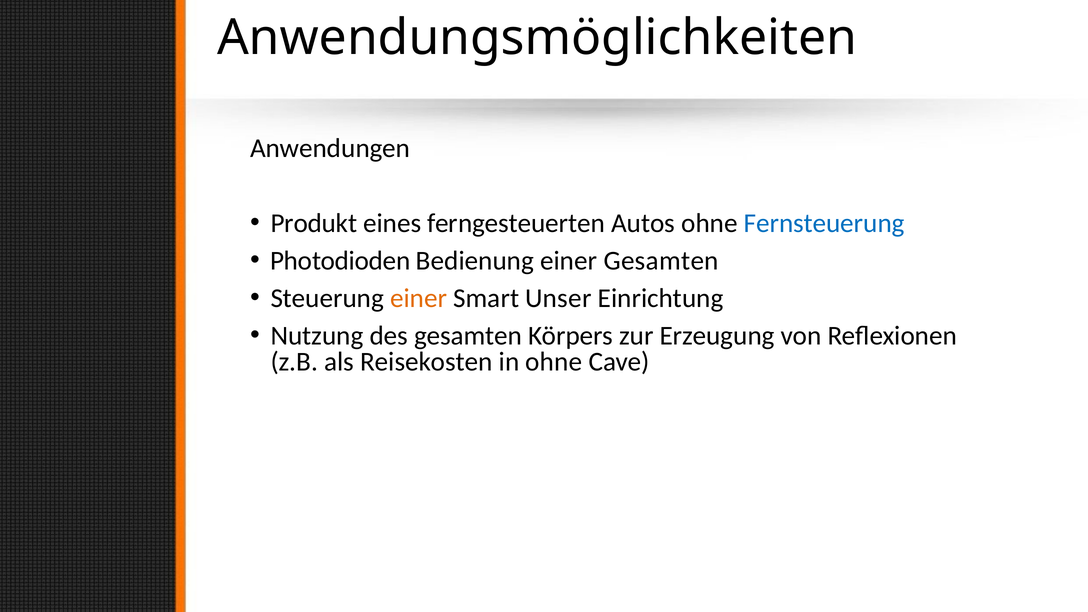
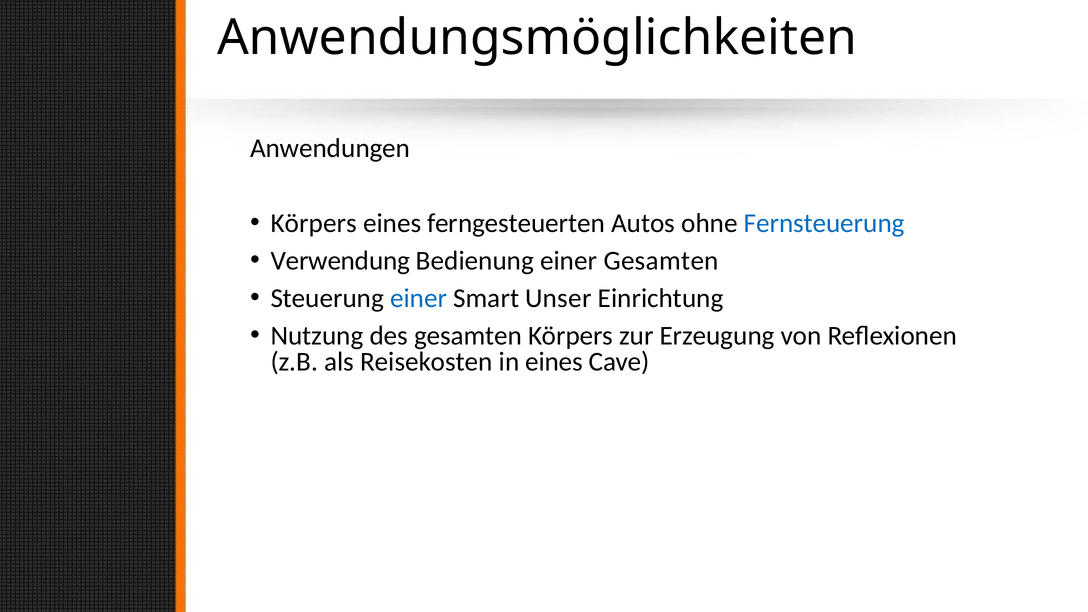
Produkt: Produkt -> Körpers (314, 223)
Photodioden: Photodioden -> Verwendung (340, 261)
einer colour: orange -> blue (419, 298)
in ohne: ohne -> eines (554, 362)
